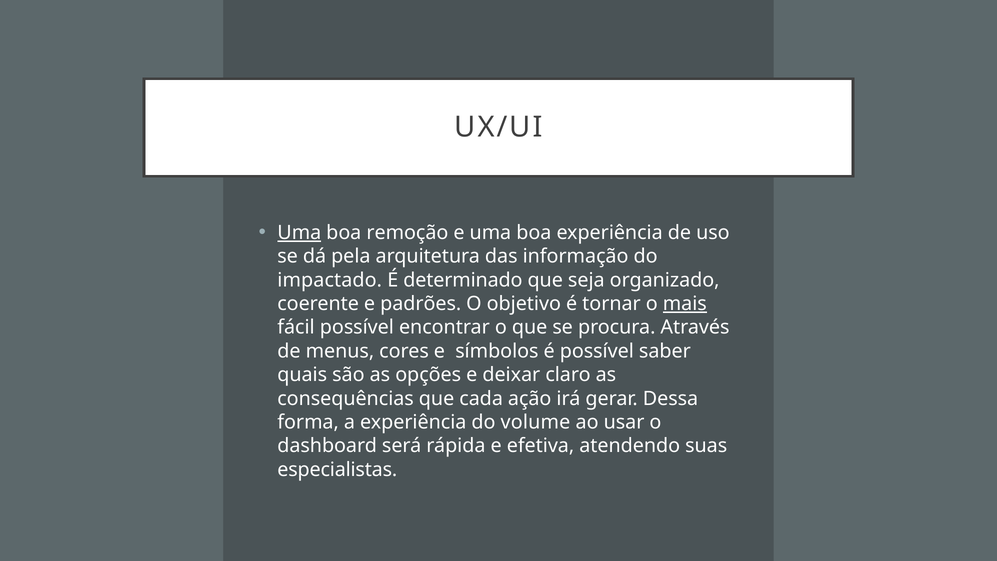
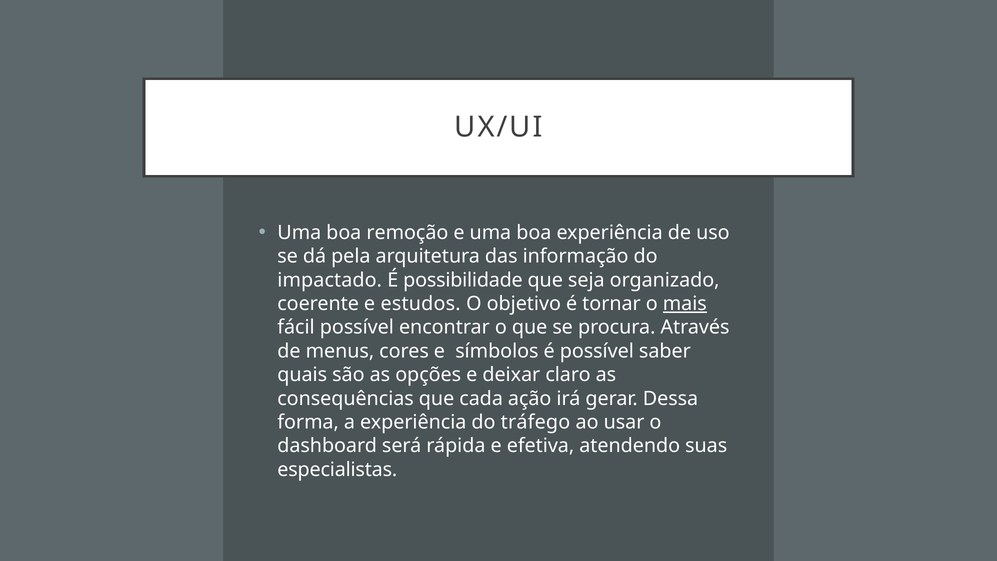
Uma underline: present -> none (299, 233)
determinado: determinado -> possibilidade (463, 280)
padrões: padrões -> estudos (421, 304)
volume: volume -> tráfego (535, 422)
